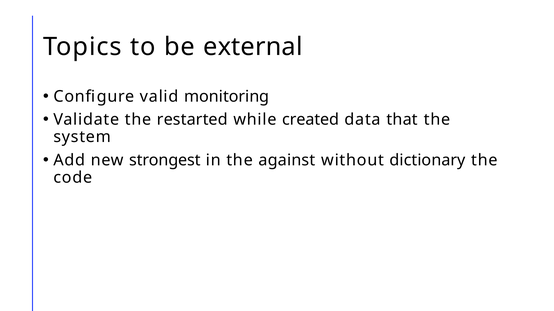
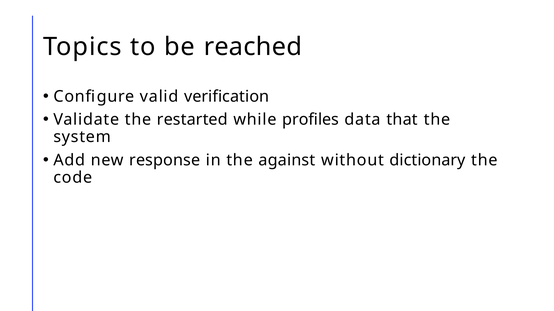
external: external -> reached (253, 47)
monitoring: monitoring -> verification (227, 97)
created: created -> profiles (311, 120)
strongest: strongest -> response (165, 160)
